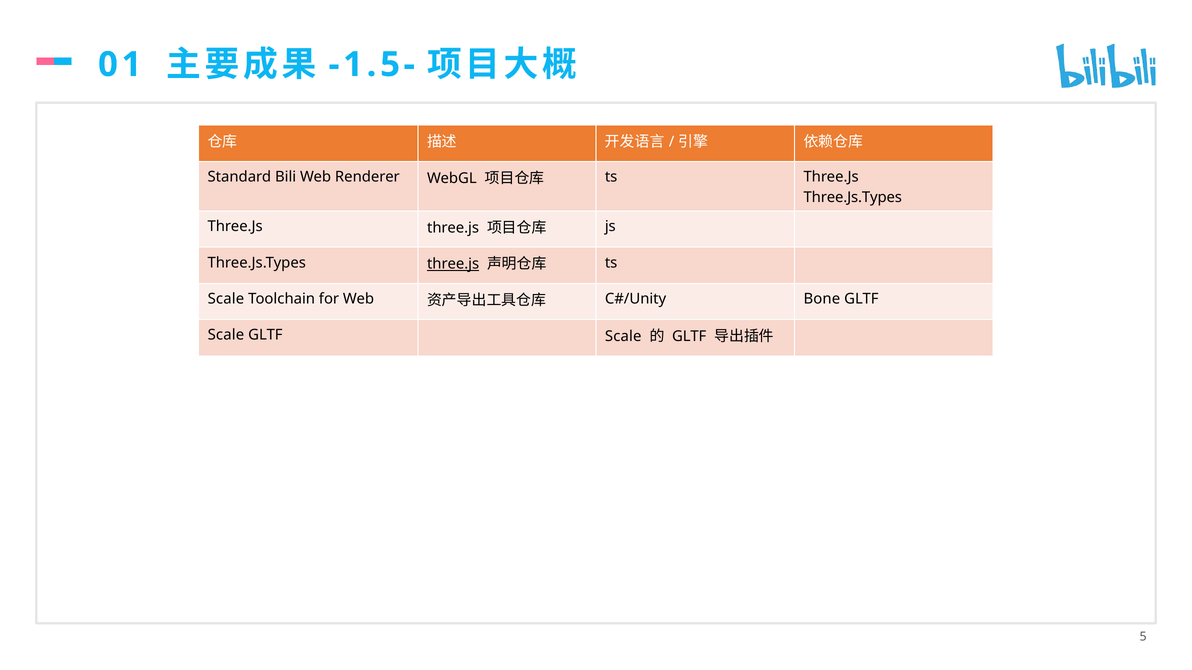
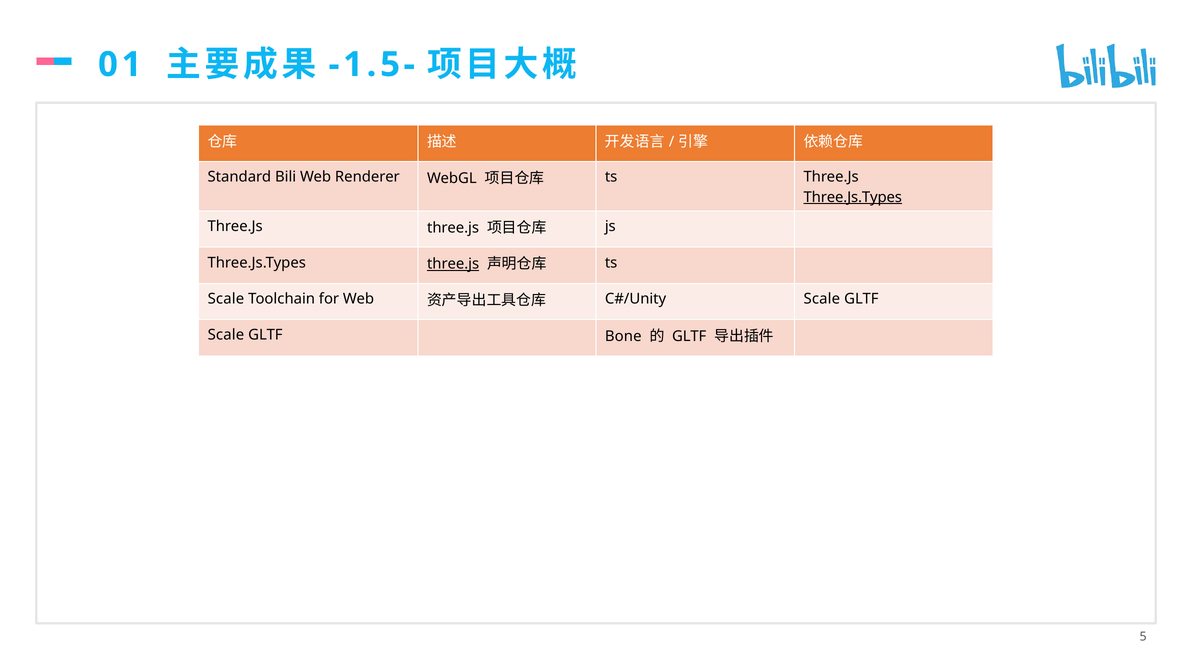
Three.Js.Types underline: none -> present (853, 197)
Bone: Bone -> Scale (822, 299)
Scale: Scale -> Bone (623, 337)
